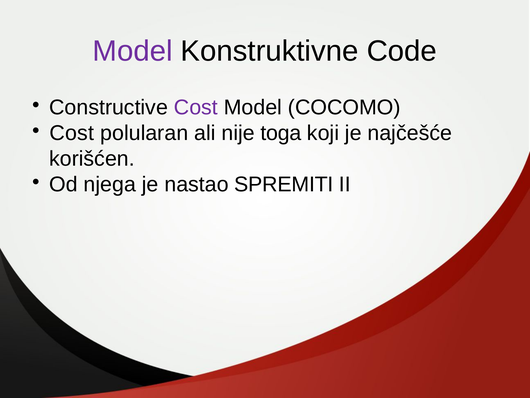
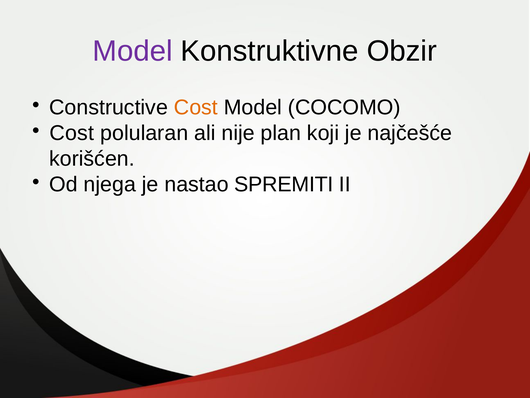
Code: Code -> Obzir (402, 51)
Cost colour: purple -> orange (196, 107)
toga: toga -> plan (281, 133)
